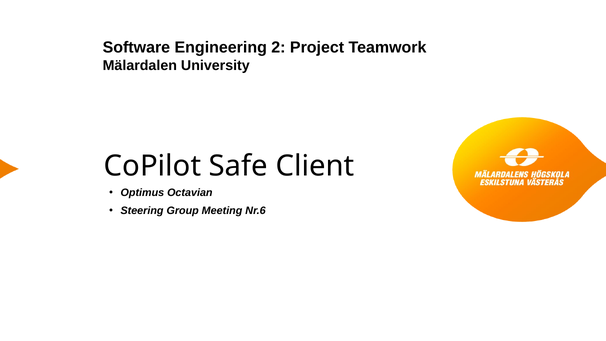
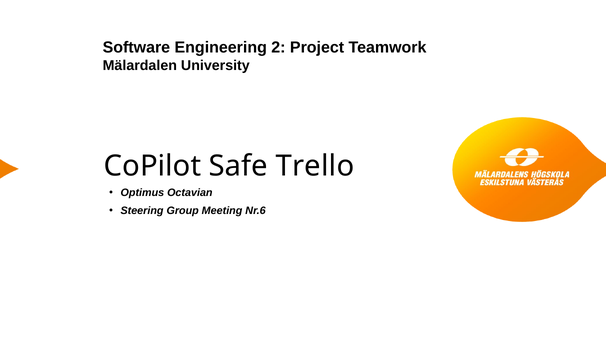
Client: Client -> Trello (315, 166)
